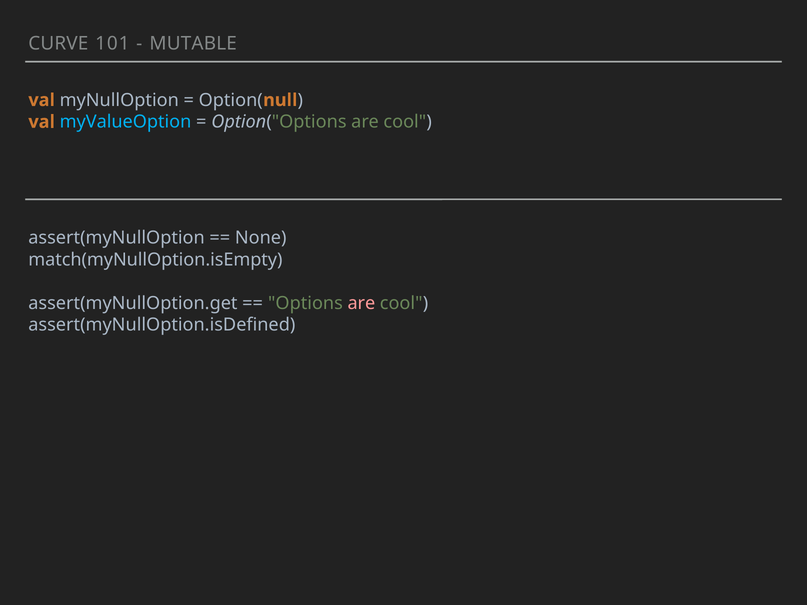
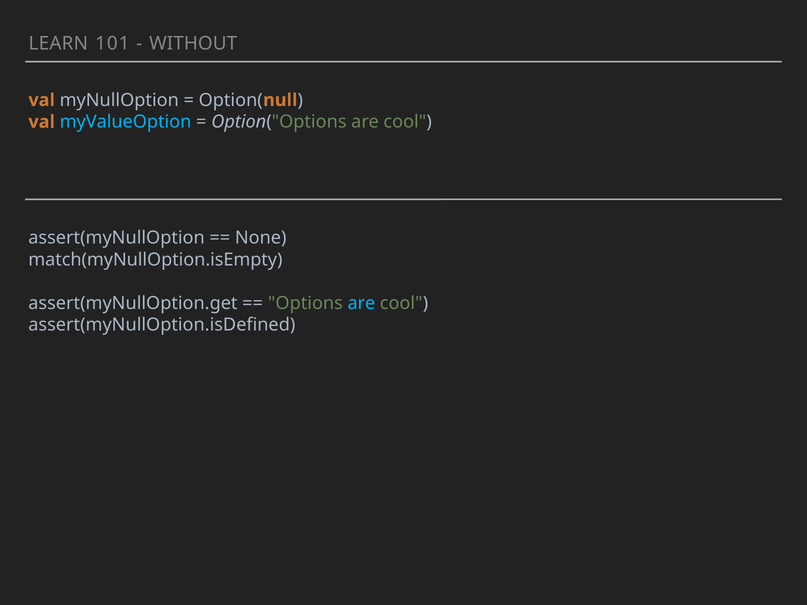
CURVE: CURVE -> LEARN (58, 44)
MUTABLE: MUTABLE -> WITHOUT (193, 44)
are colour: pink -> light blue (361, 303)
